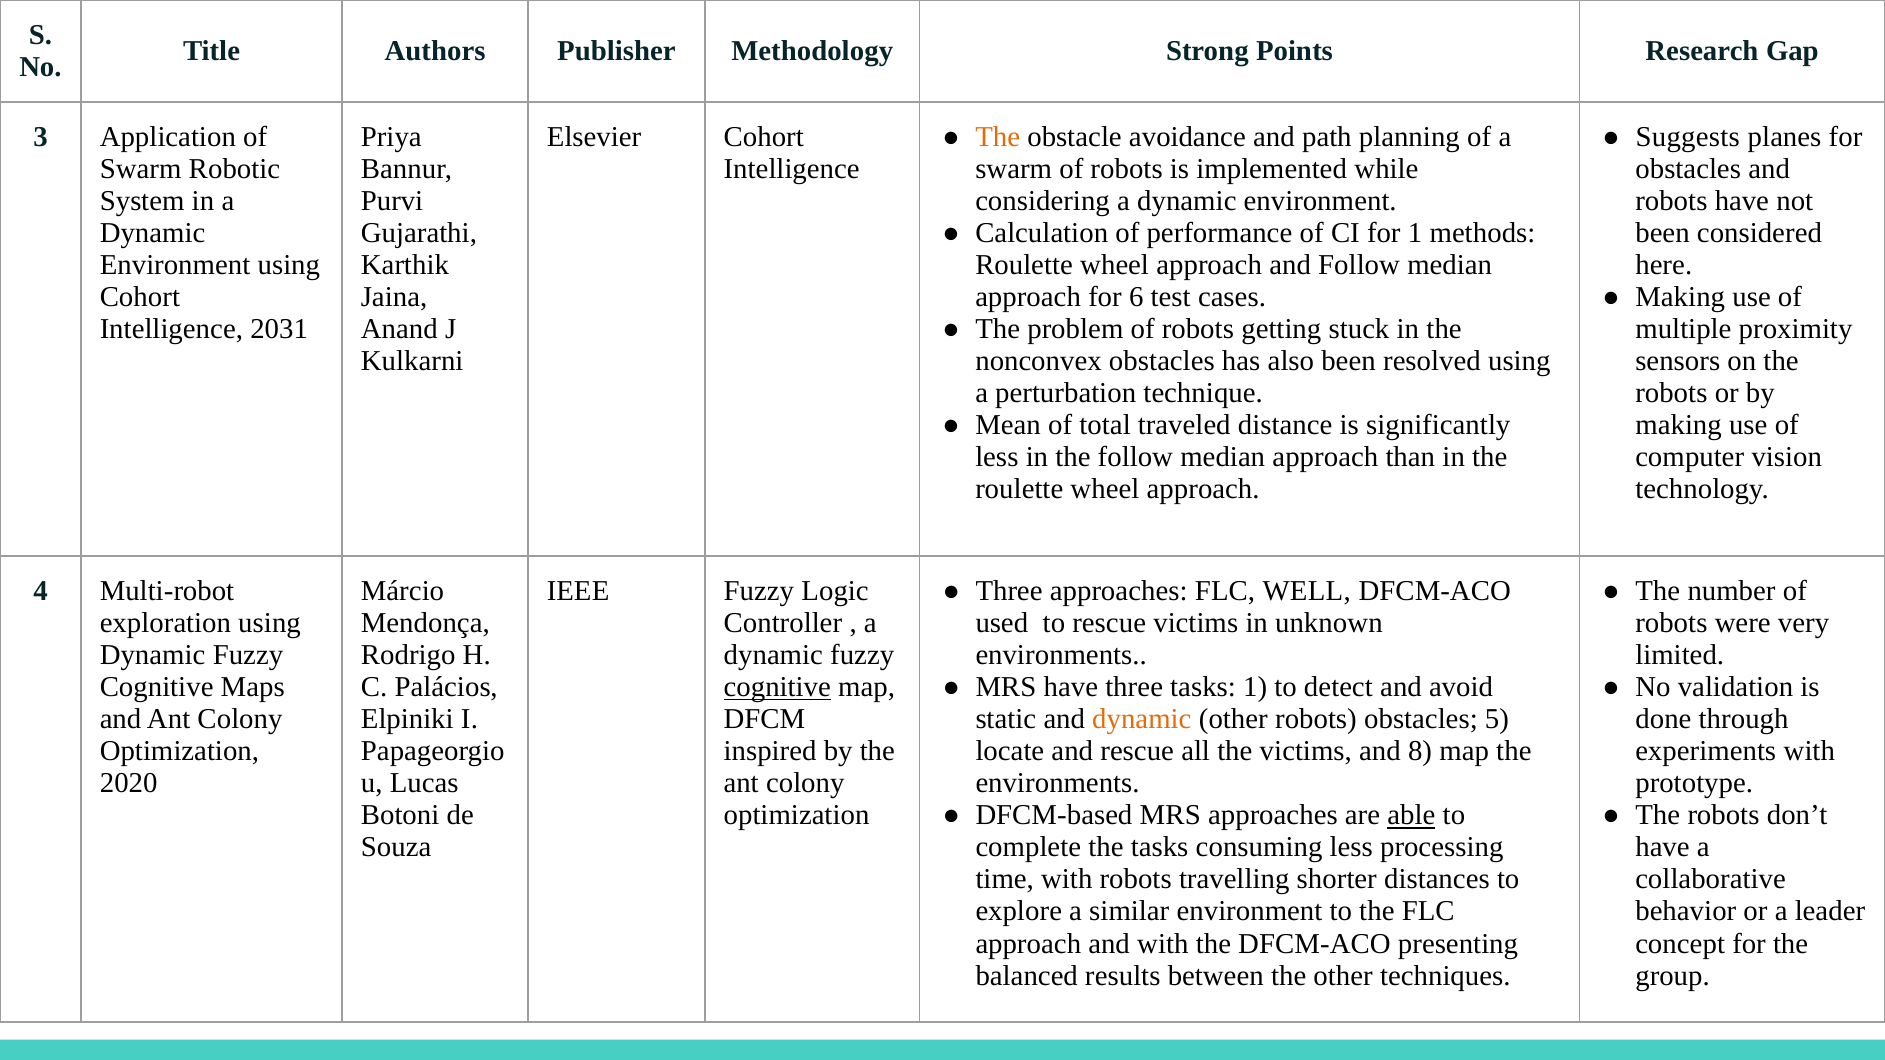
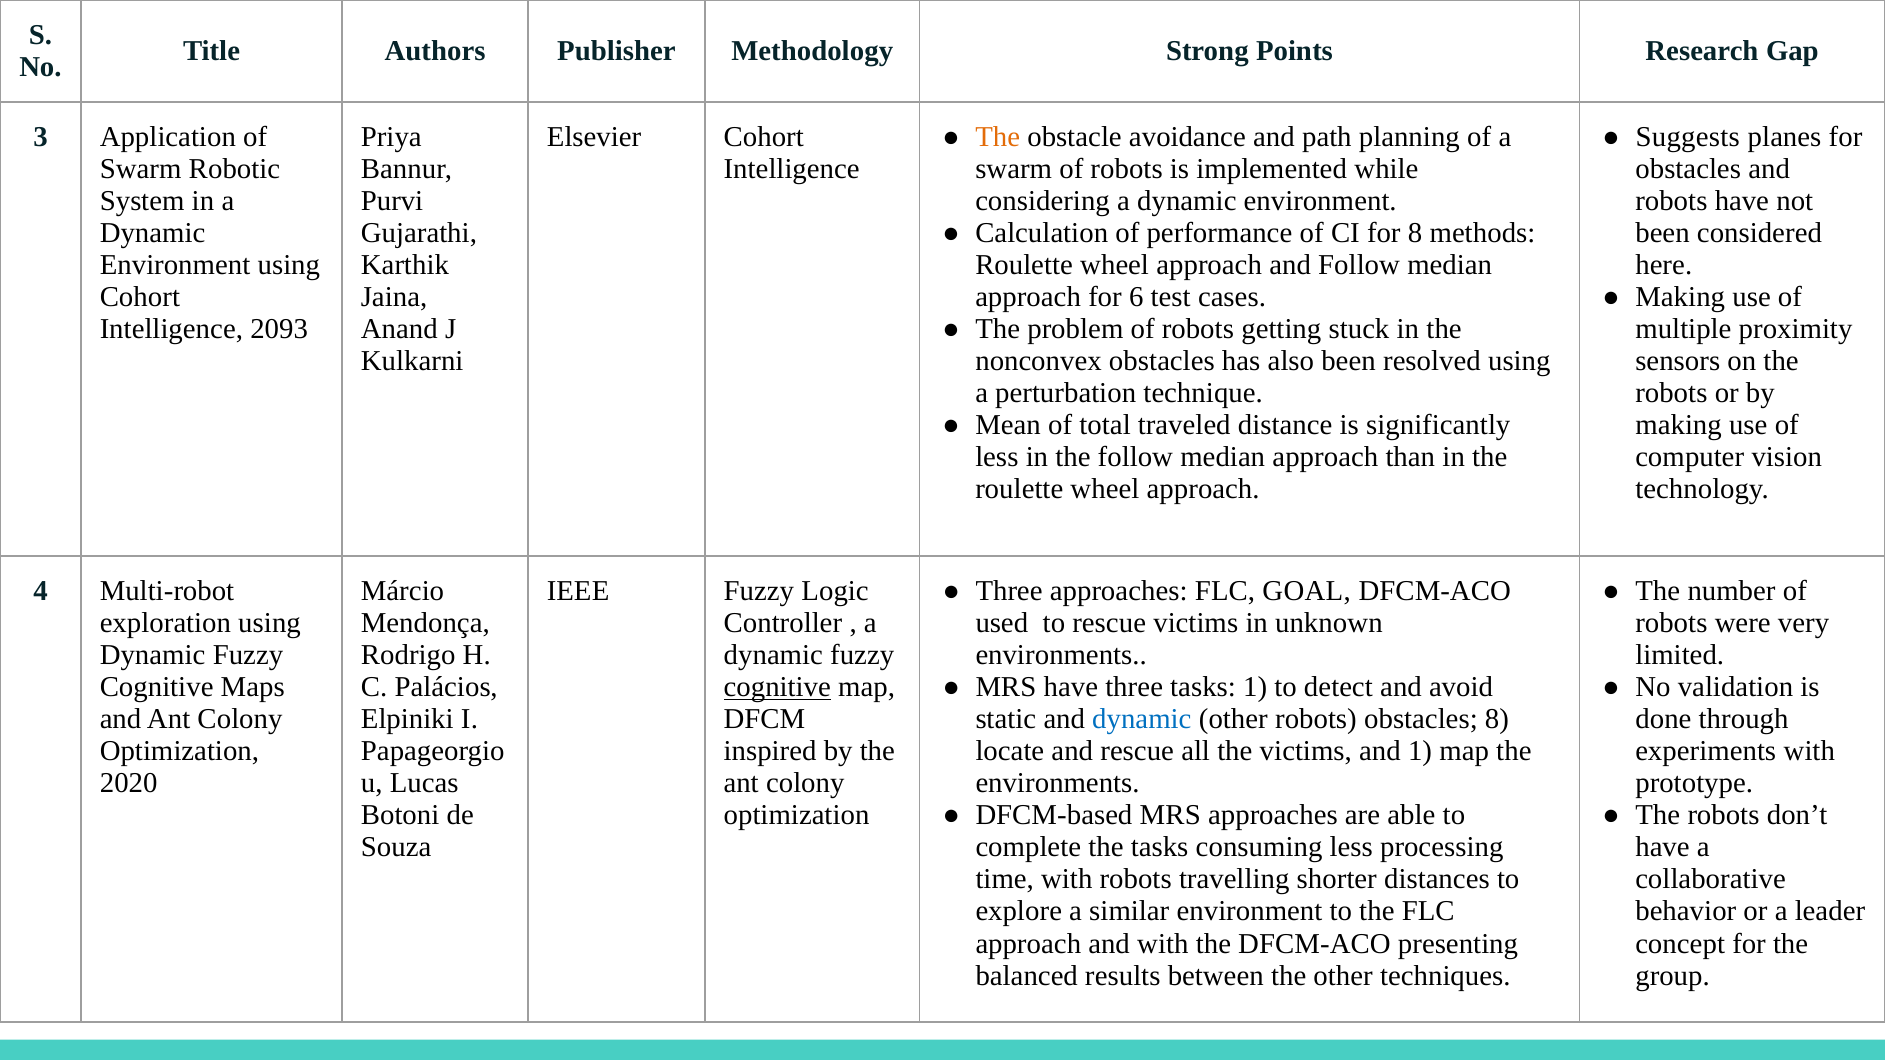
for 1: 1 -> 8 (1415, 233)
2031: 2031 -> 2093 (279, 329)
WELL: WELL -> GOAL (1307, 591)
dynamic colour: orange -> blue (1142, 719)
obstacles 5: 5 -> 8 (1497, 719)
and 8: 8 -> 1 (1420, 751)
able underline: present -> none (1411, 816)
